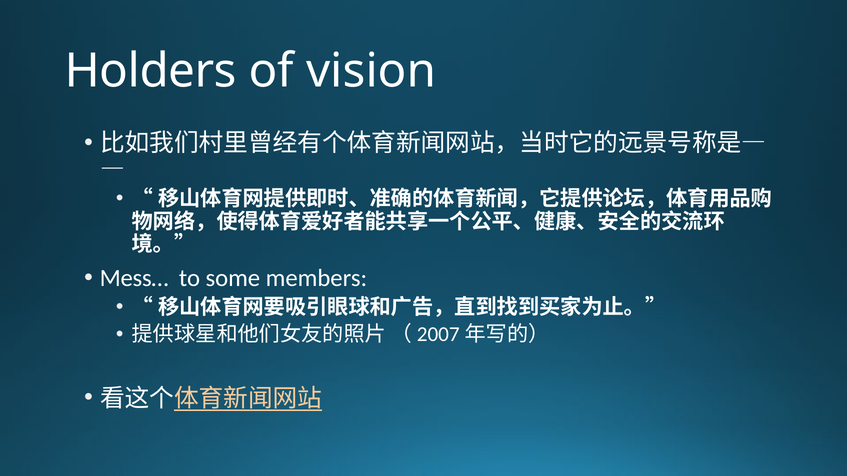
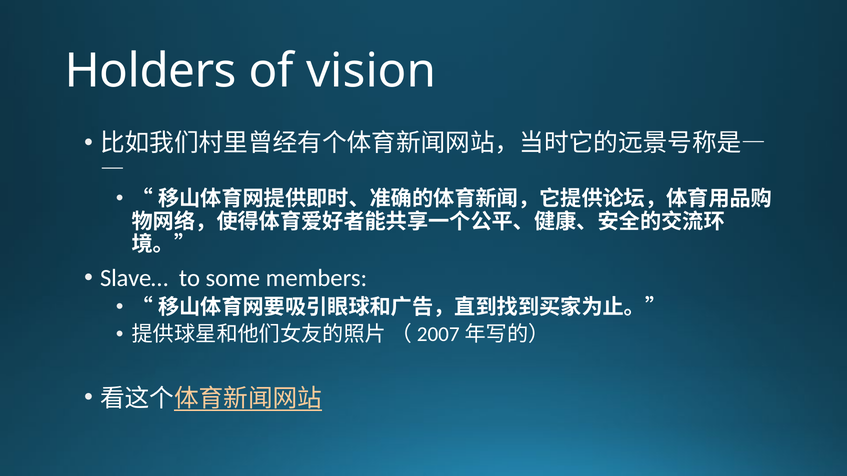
Mess…: Mess… -> Slave… (134, 278)
